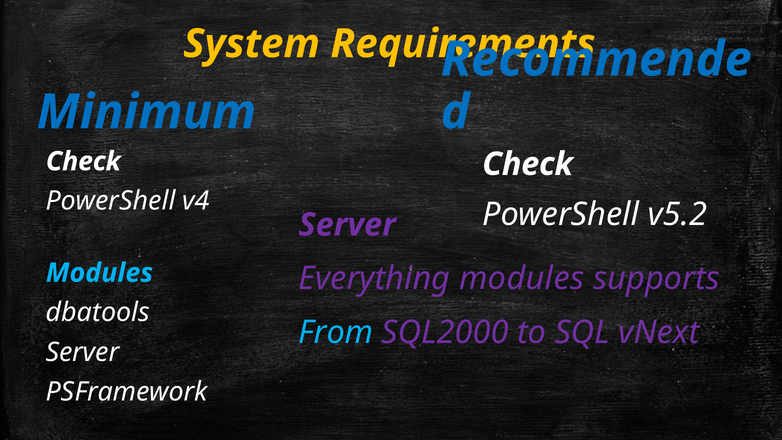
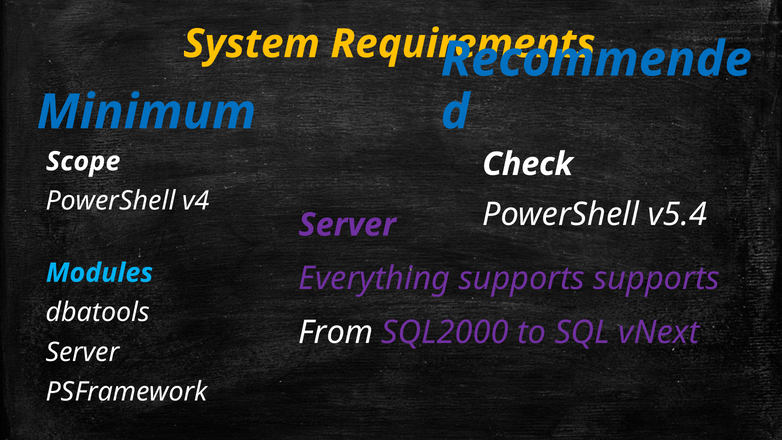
Check: Check -> Scope (83, 161)
v5.2: v5.2 -> v5.4 (677, 214)
Everything modules: modules -> supports (522, 279)
From colour: light blue -> white (336, 332)
